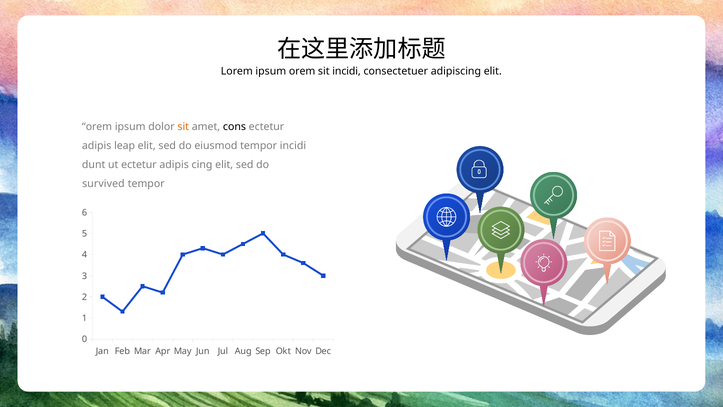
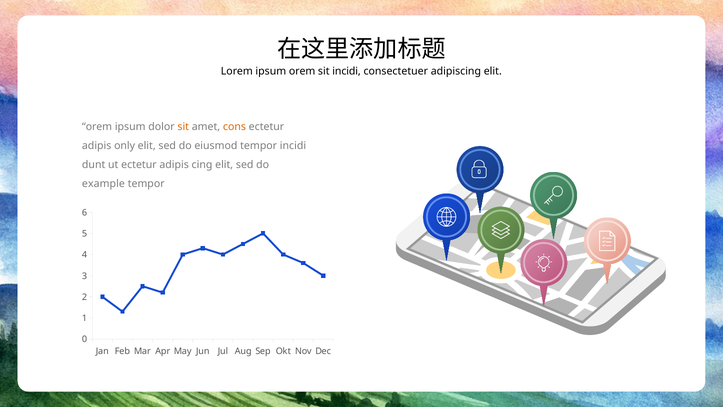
cons colour: black -> orange (234, 127)
leap: leap -> only (125, 146)
survived: survived -> example (103, 183)
